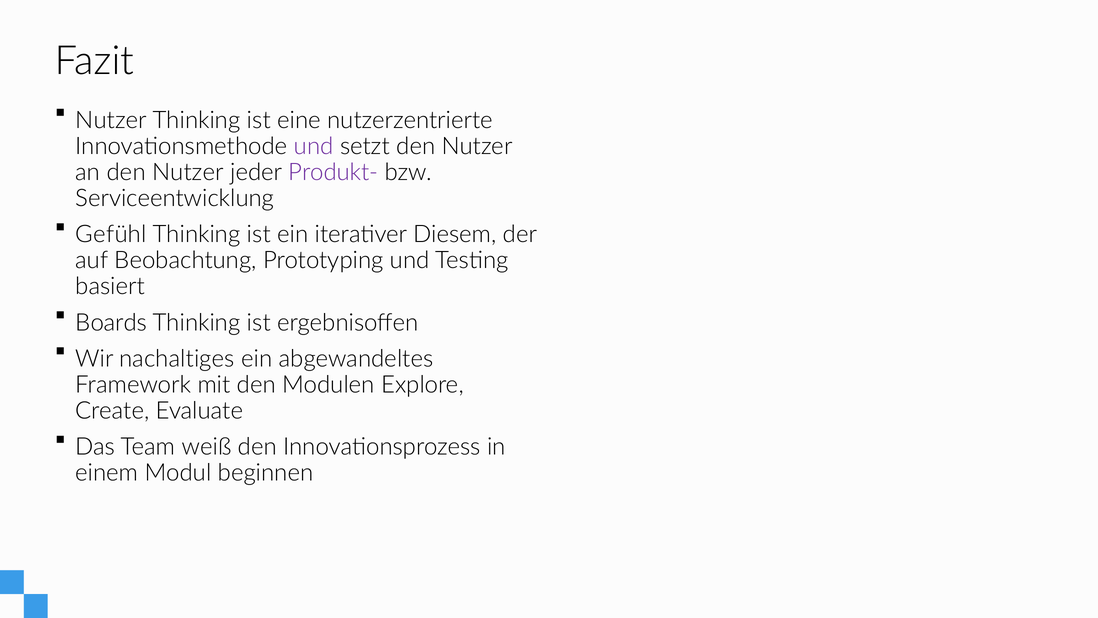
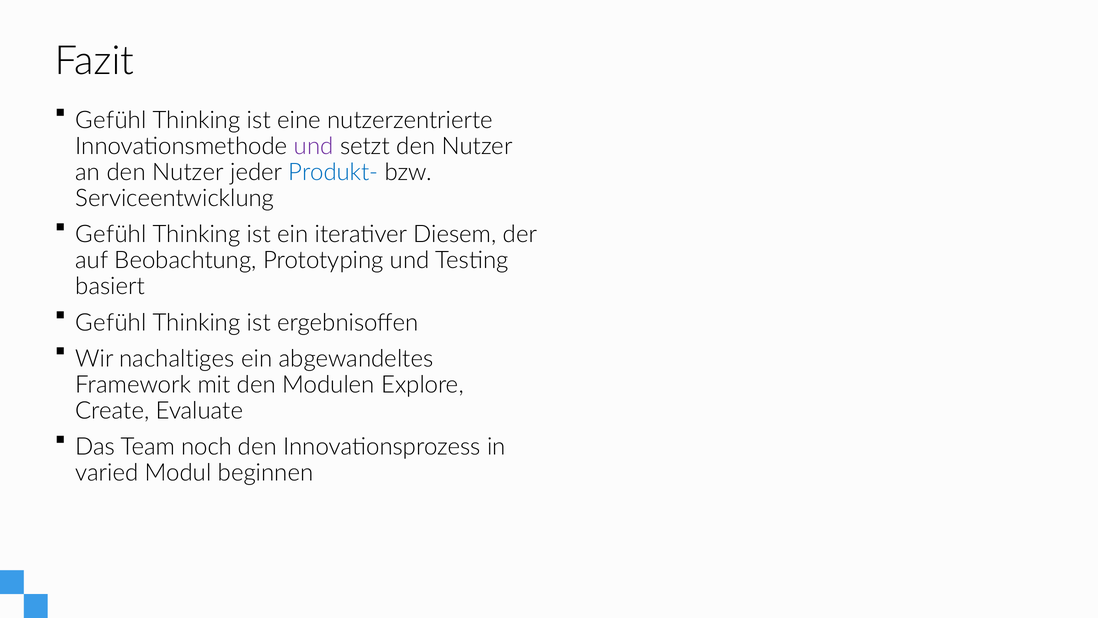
Nutzer: Nutzer -> Gefühl (111, 120)
Produkt- colour: purple -> blue (333, 172)
Boards: Boards -> Gefühl (111, 322)
weiß: weiß -> noch (207, 447)
einem: einem -> varied (107, 473)
